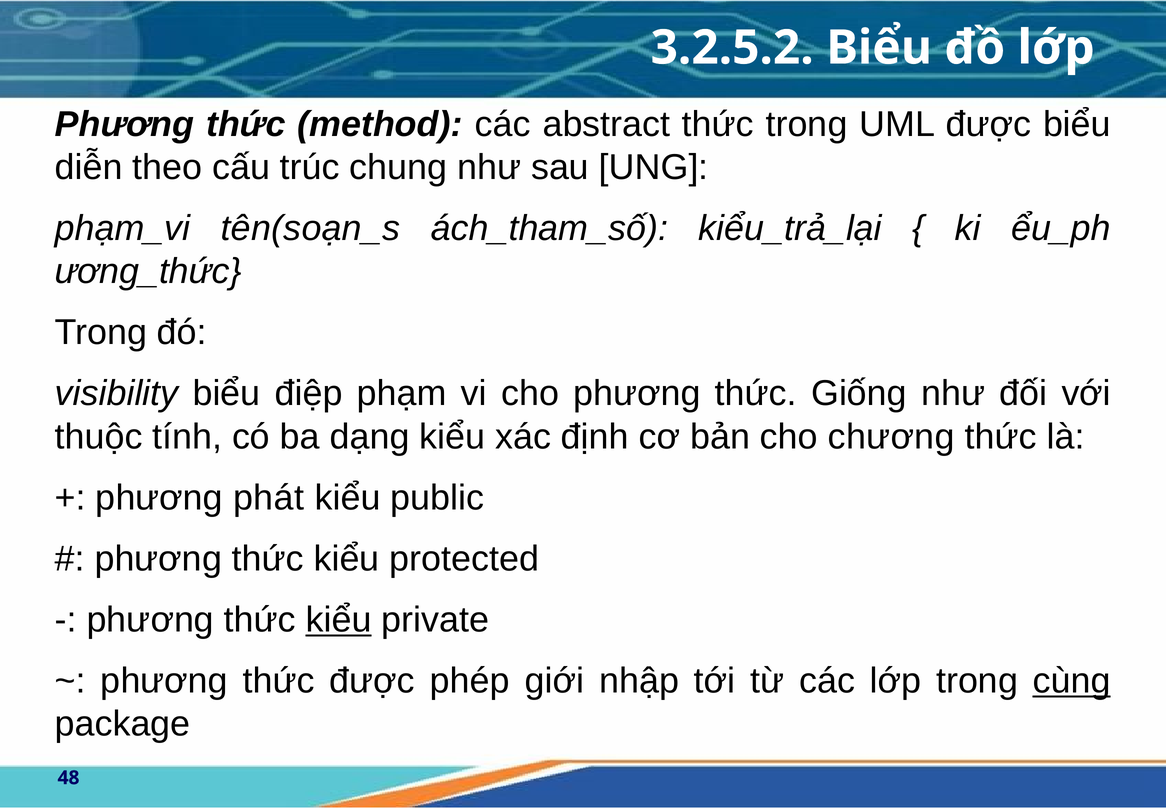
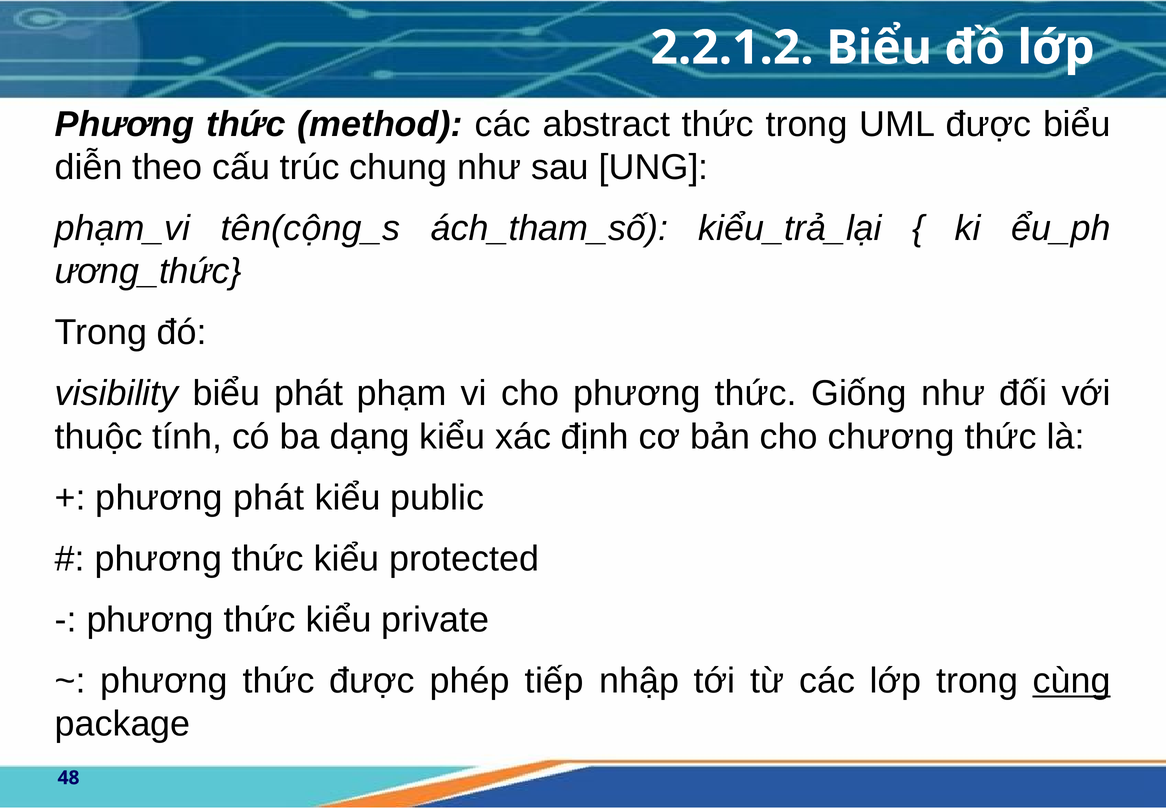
3.2.5.2: 3.2.5.2 -> 2.2.1.2 (732, 48)
tên(soạn_s: tên(soạn_s -> tên(cộng_s (310, 228)
biểu điệp: điệp -> phát (309, 393)
kiểu underline: present -> none (339, 619)
giới: giới -> tiếp (554, 680)
